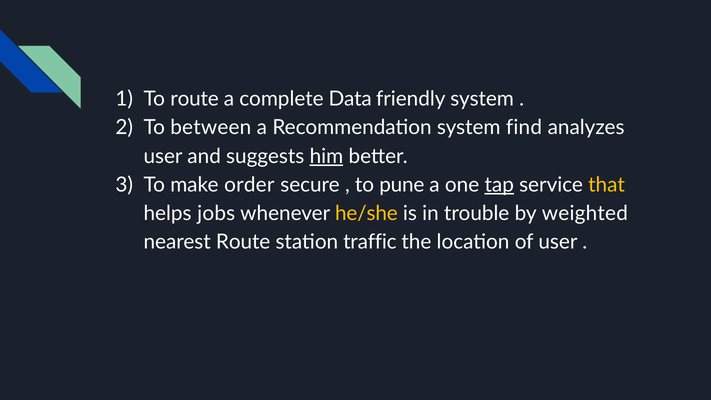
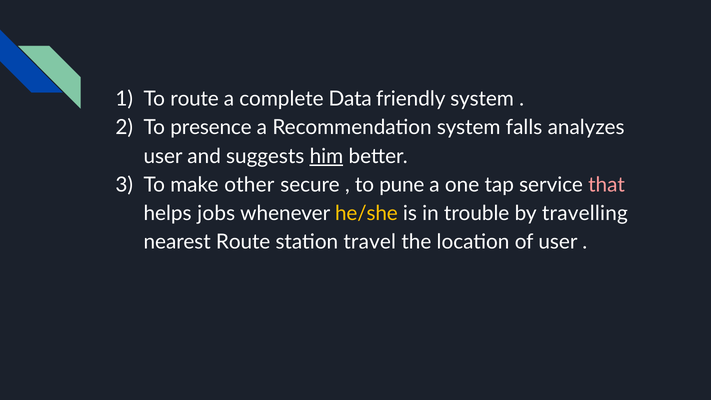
between: between -> presence (211, 128)
find: find -> falls (524, 128)
order: order -> other (249, 185)
tap underline: present -> none (499, 185)
that colour: yellow -> pink (607, 185)
weighted: weighted -> travelling (585, 213)
traffic: traffic -> travel (370, 242)
